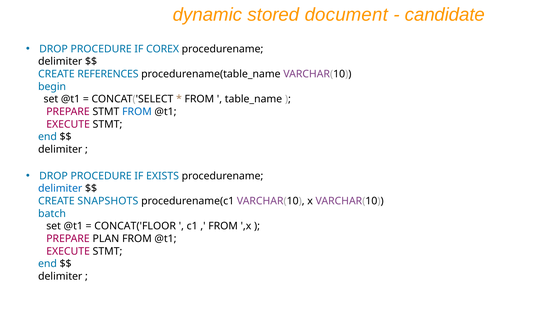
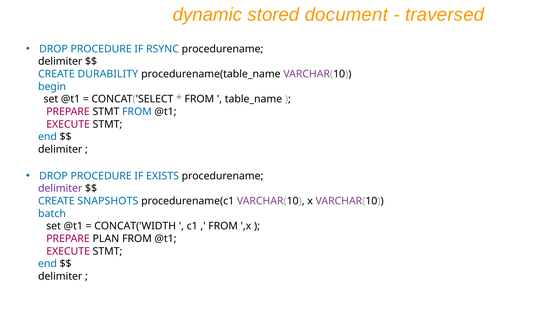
candidate: candidate -> traversed (445, 15)
COREX: COREX -> RSYNC (163, 49)
REFERENCES: REFERENCES -> DURABILITY (108, 74)
delimiter colour: blue -> purple (60, 189)
CONCAT('FLOOR: CONCAT('FLOOR -> CONCAT('WIDTH (135, 226)
